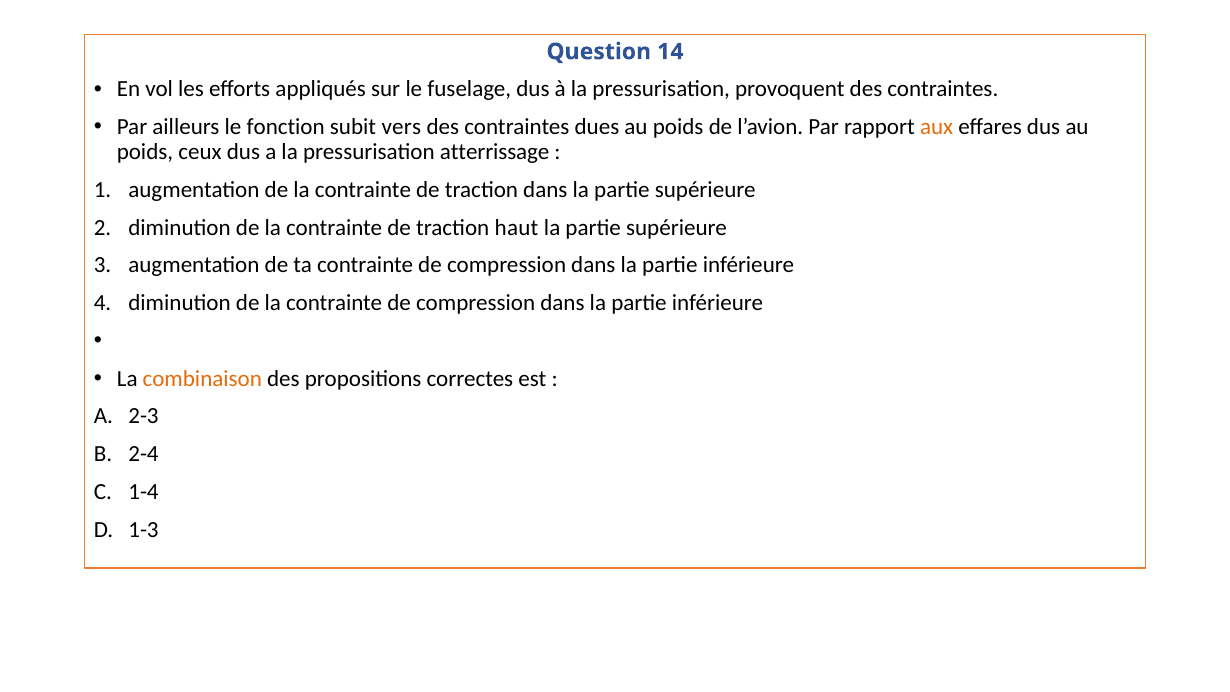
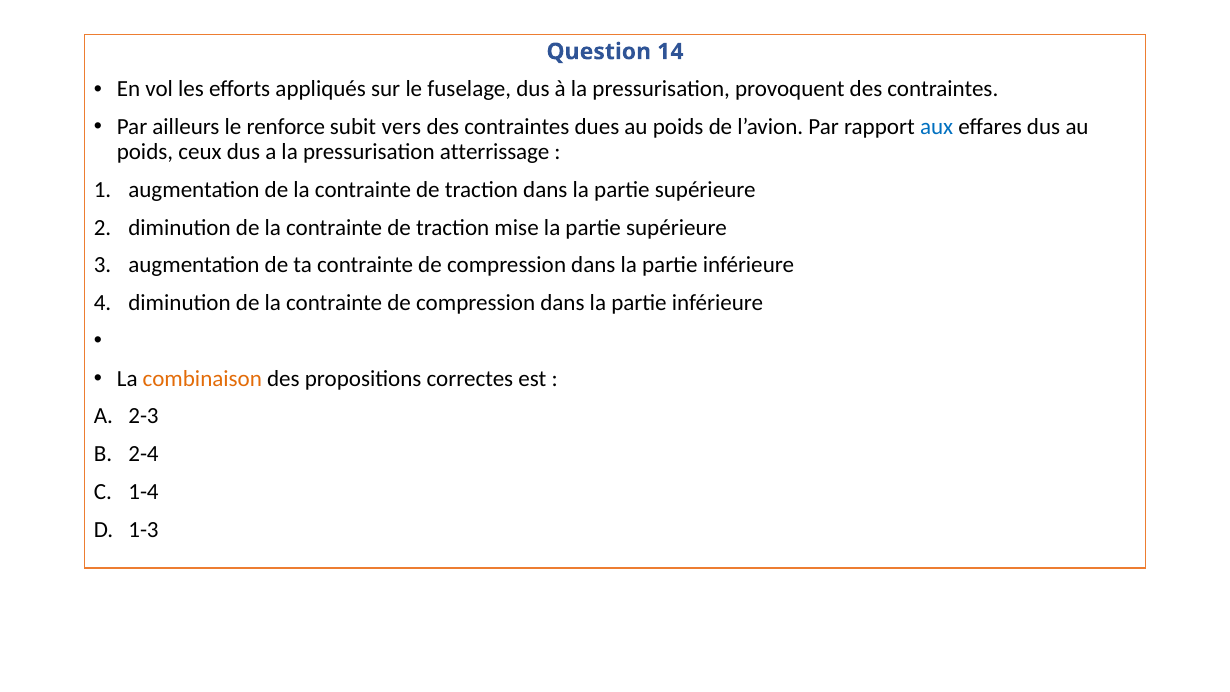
fonction: fonction -> renforce (286, 127)
aux colour: orange -> blue (937, 127)
haut: haut -> mise (517, 227)
